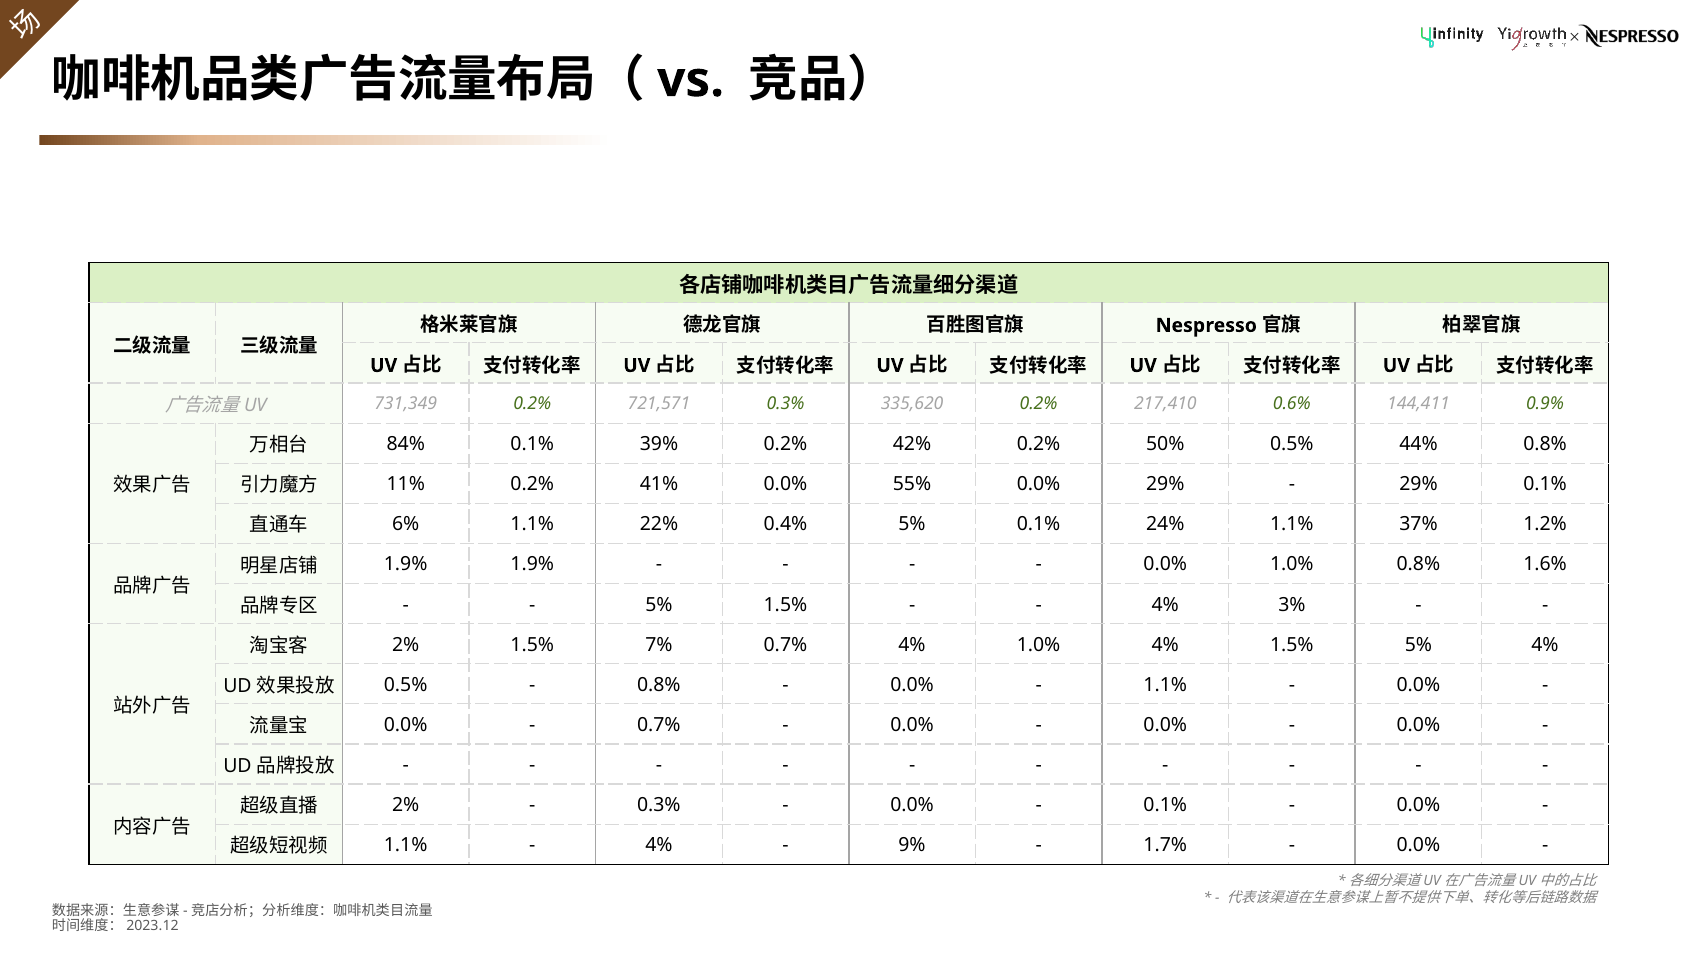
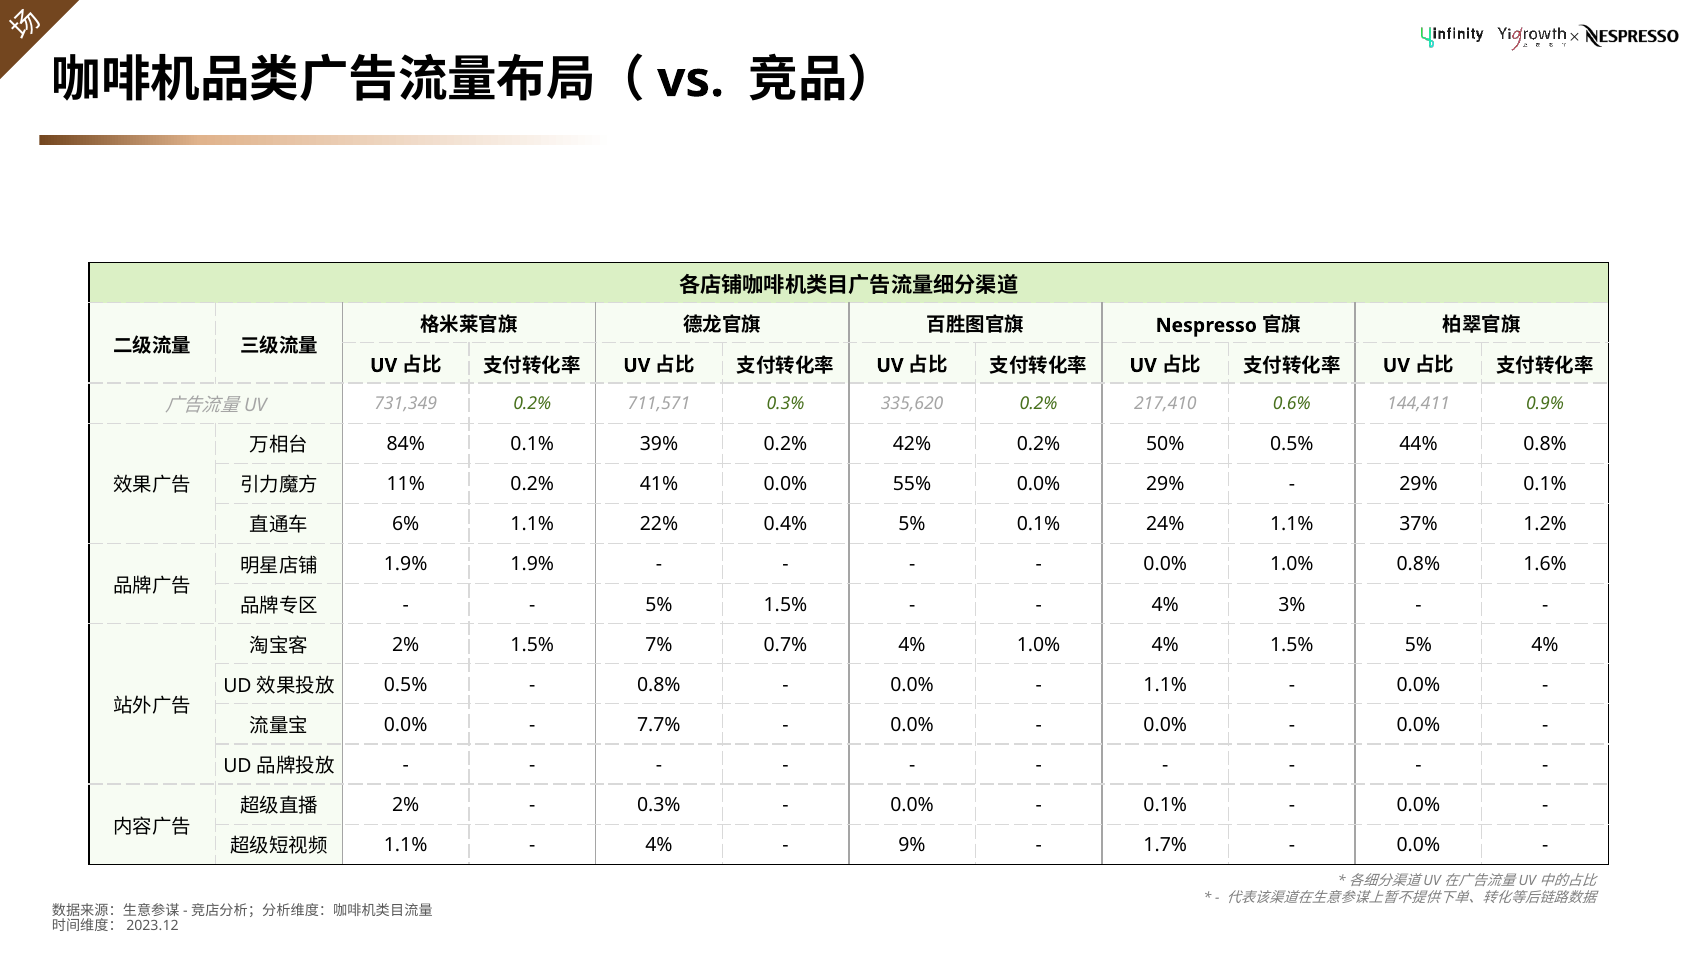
721,571: 721,571 -> 711,571 (659, 404)
0.7%: 0.7% -> 7.7% (659, 725)
